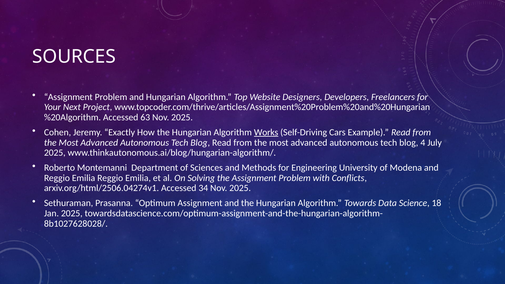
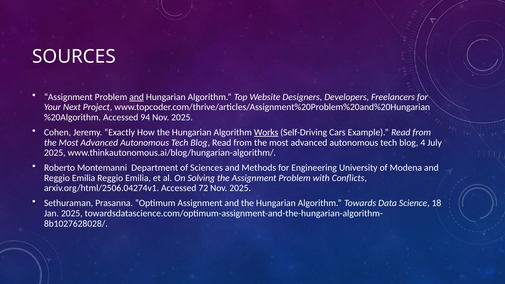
and underline: none -> present (137, 97)
63: 63 -> 94 (145, 117)
34: 34 -> 72 (203, 188)
